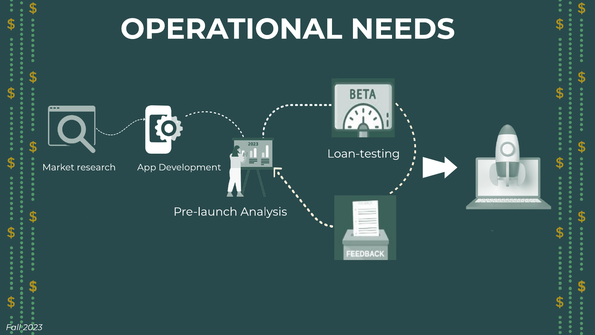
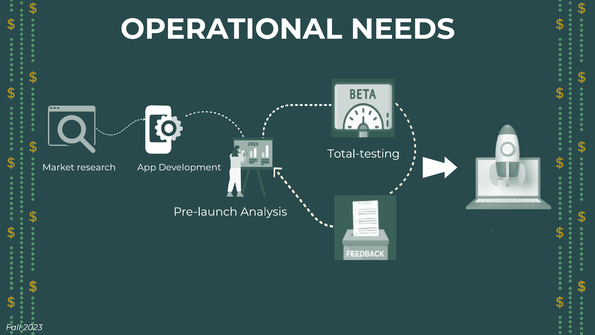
Loan-testing: Loan-testing -> Total-testing (364, 154)
